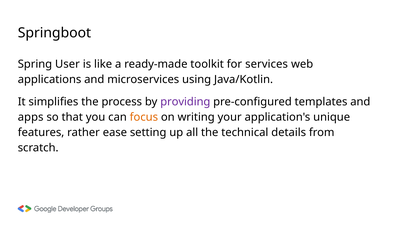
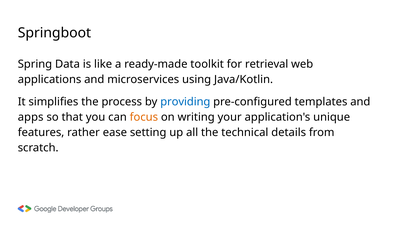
User: User -> Data (67, 64)
services: services -> retrieval (267, 64)
providing colour: purple -> blue (185, 102)
